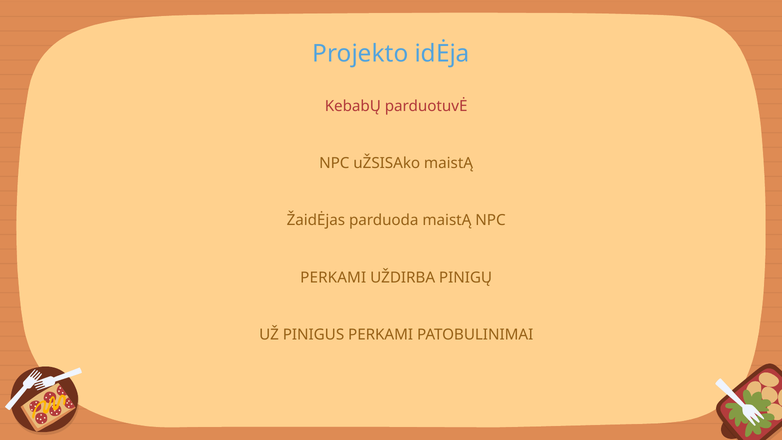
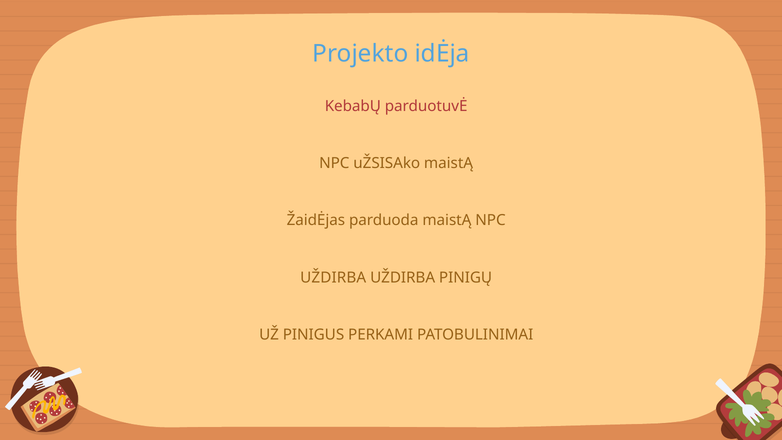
PERKAMI: PERKAMI -> UŽDIRBA (333, 277)
